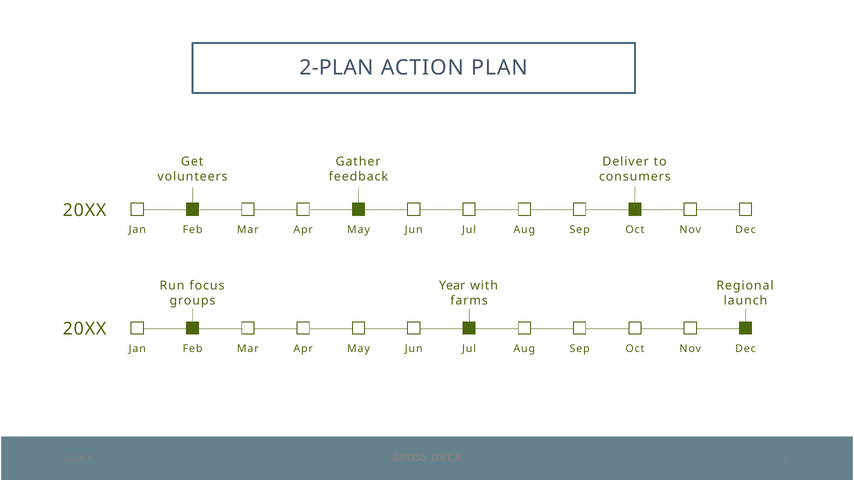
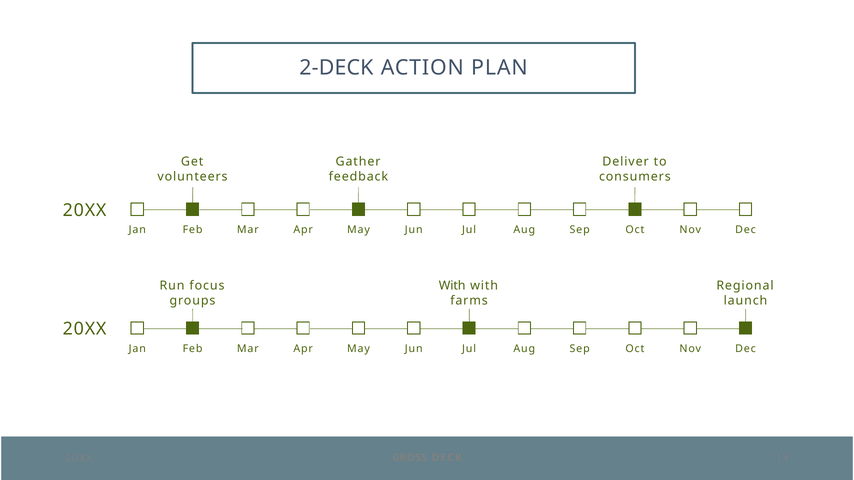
2-PLAN: 2-PLAN -> 2-DECK (336, 68)
Year: Year -> With (452, 286)
